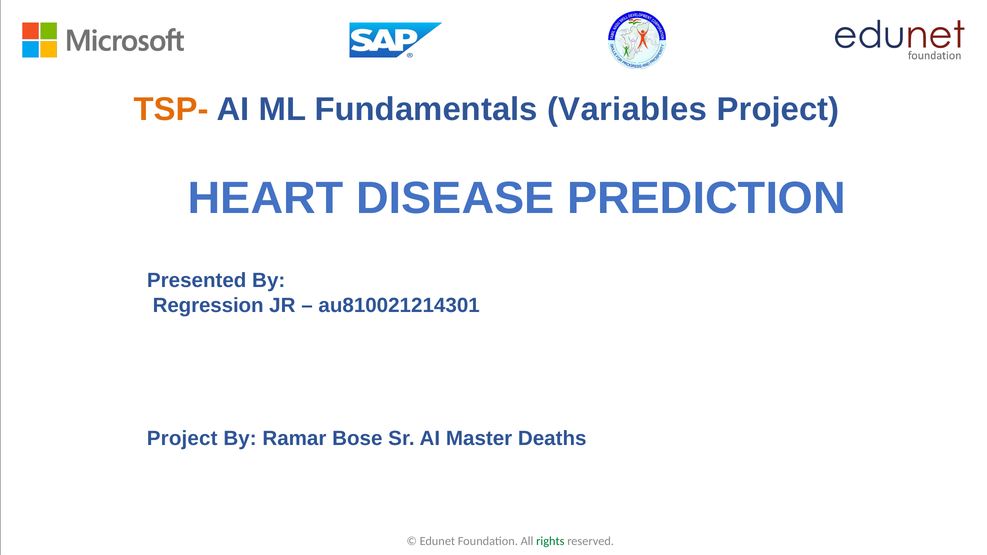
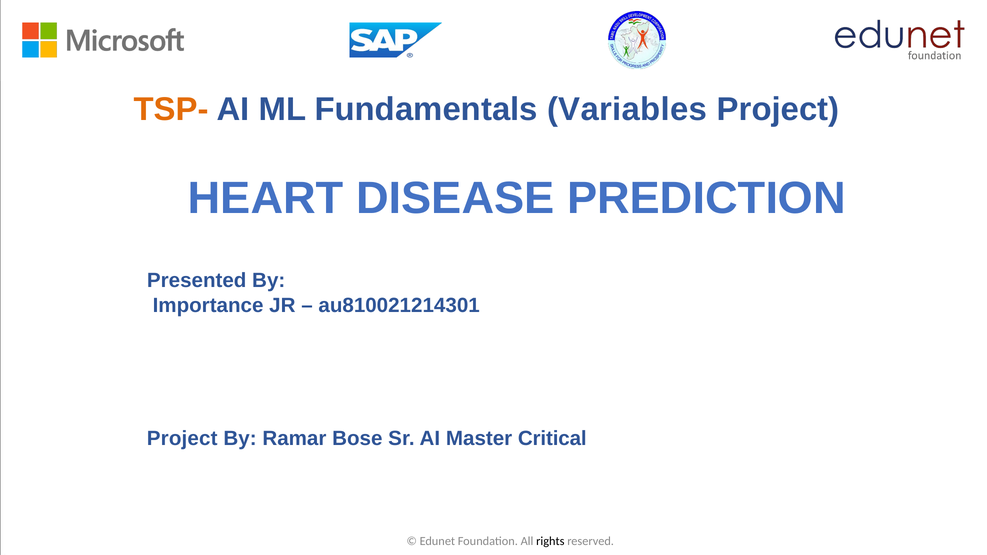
Regression: Regression -> Importance (208, 305)
Deaths: Deaths -> Critical (552, 439)
rights colour: green -> black (550, 541)
